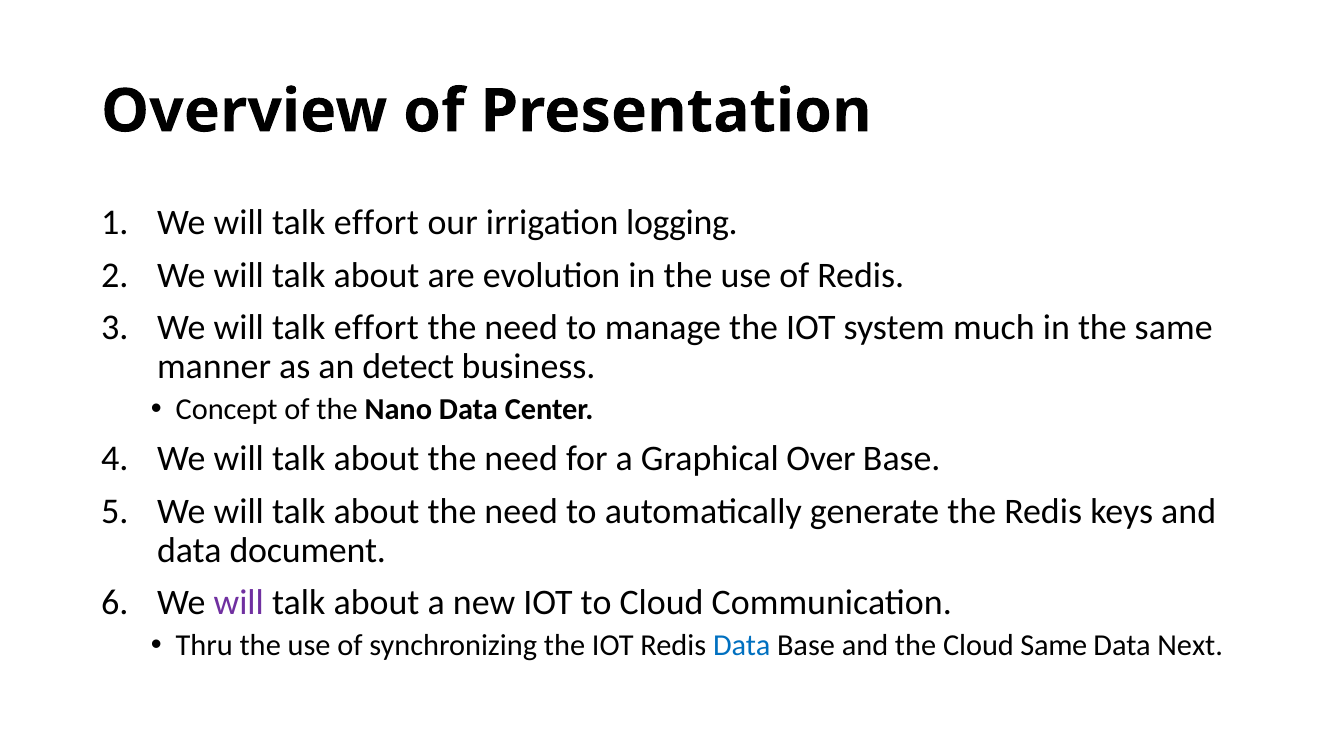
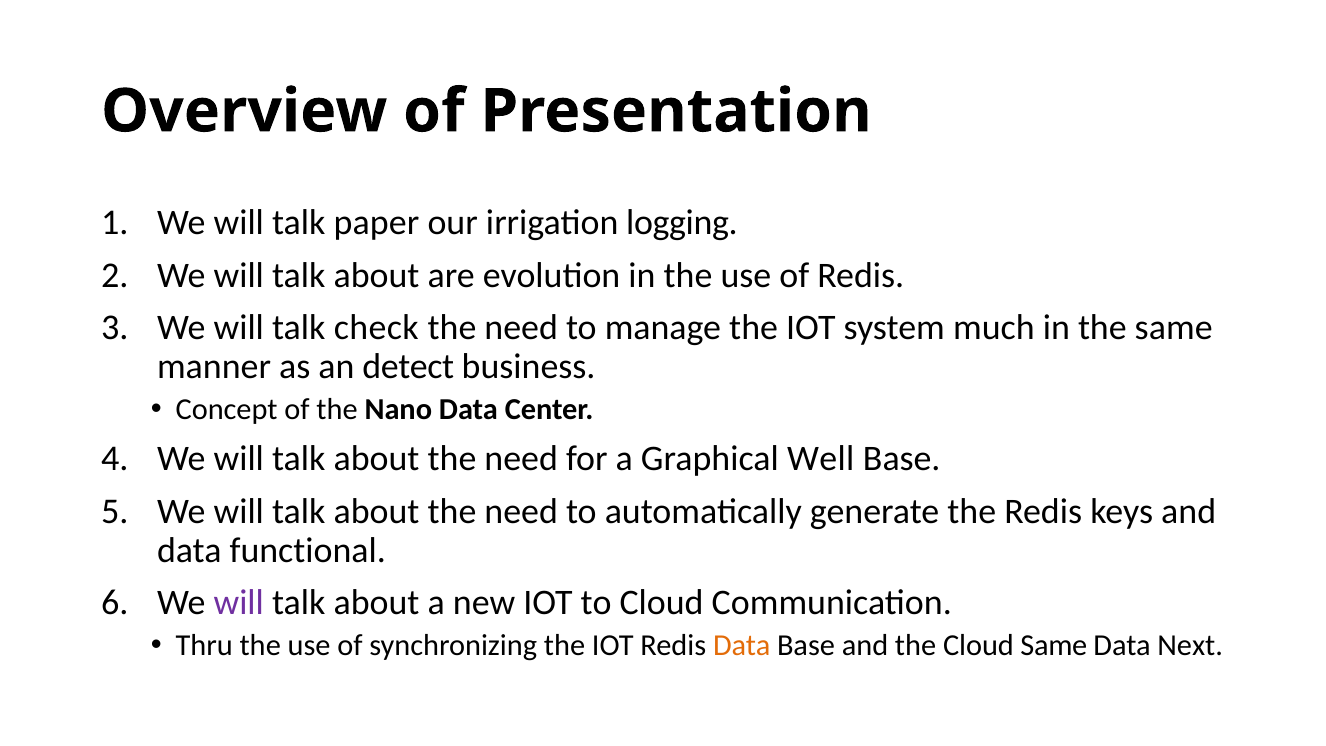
effort: effort -> paper (376, 223)
effort: effort -> check (376, 328)
Over: Over -> Well (821, 459)
document: document -> functional (308, 550)
Data colour: blue -> orange (742, 646)
